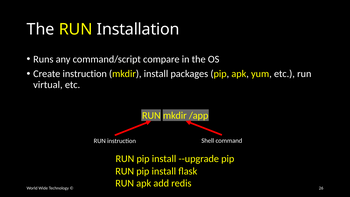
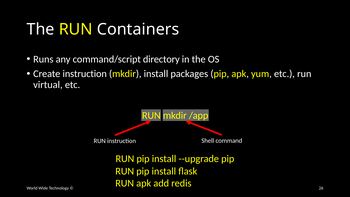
Installation: Installation -> Containers (138, 29)
compare: compare -> directory (161, 59)
